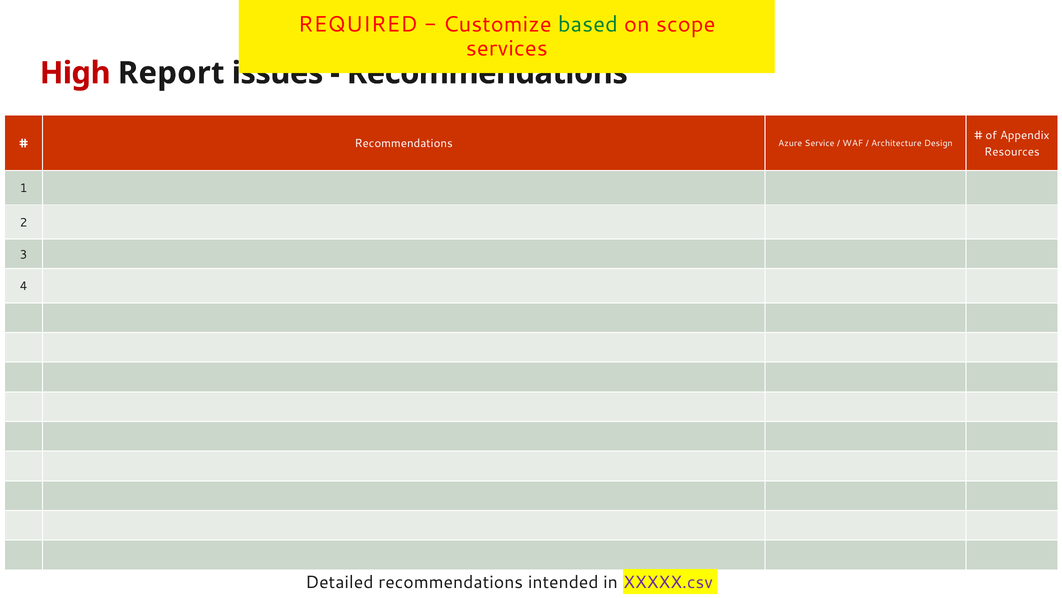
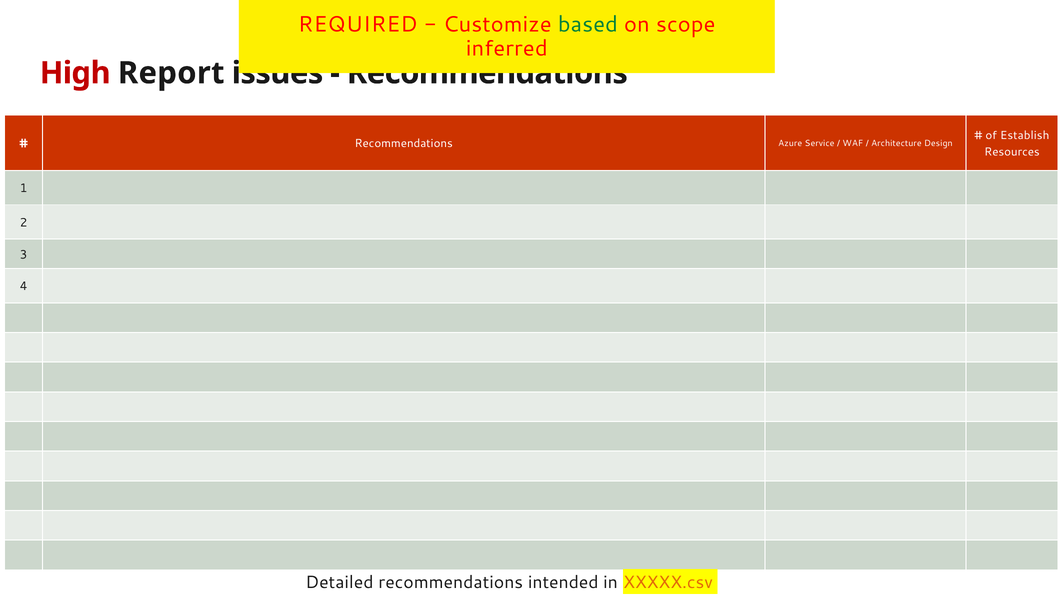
services: services -> inferred (507, 48)
Appendix: Appendix -> Establish (1025, 135)
XXXXX.csv colour: purple -> orange (668, 582)
